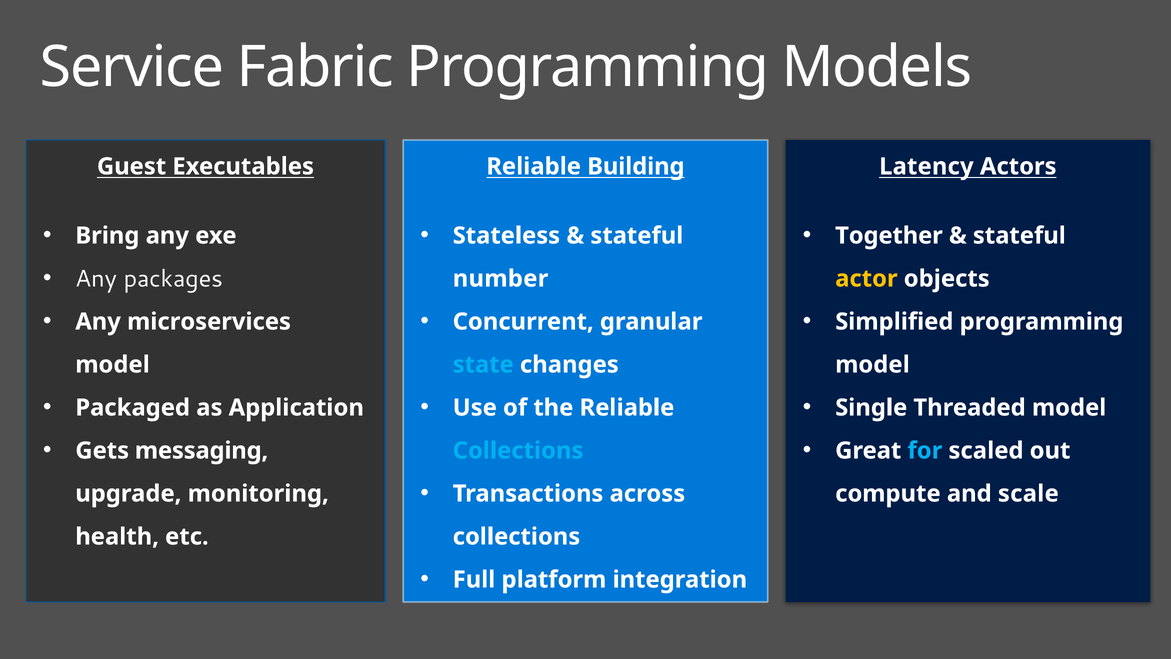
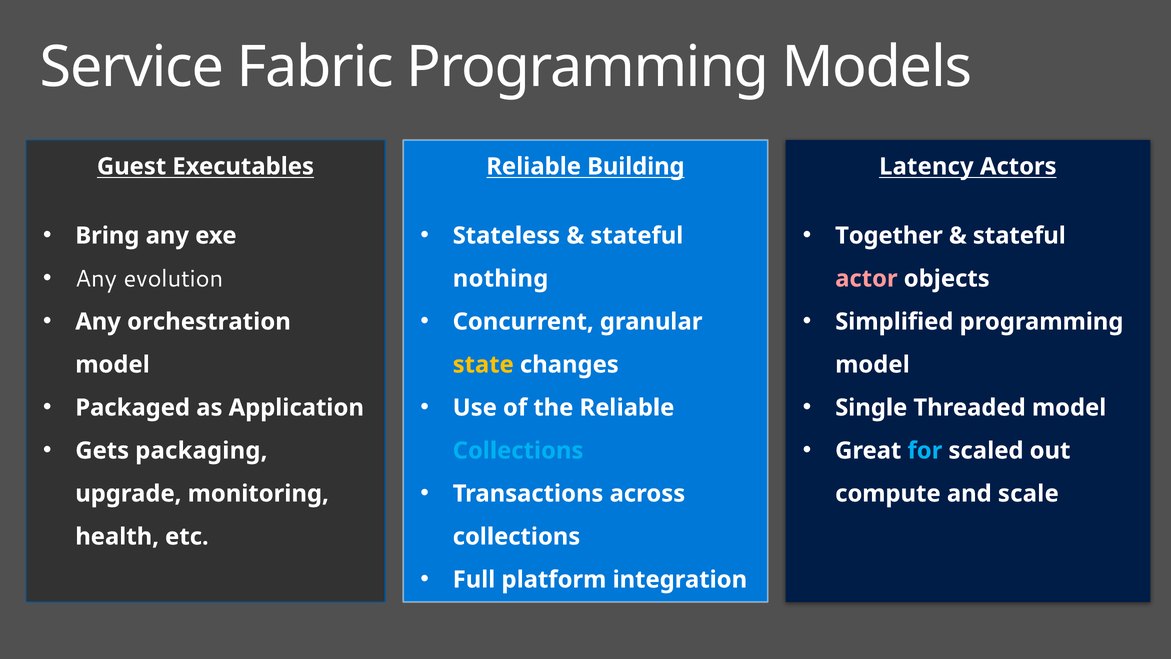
packages: packages -> evolution (174, 279)
number: number -> nothing (501, 279)
actor colour: yellow -> pink (866, 279)
microservices: microservices -> orchestration (209, 322)
state colour: light blue -> yellow (483, 365)
messaging: messaging -> packaging (201, 450)
